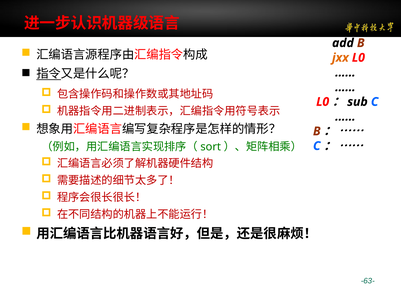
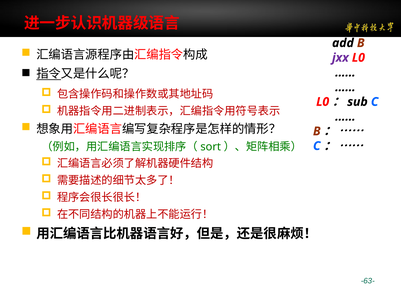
jxx colour: orange -> purple (340, 58)
